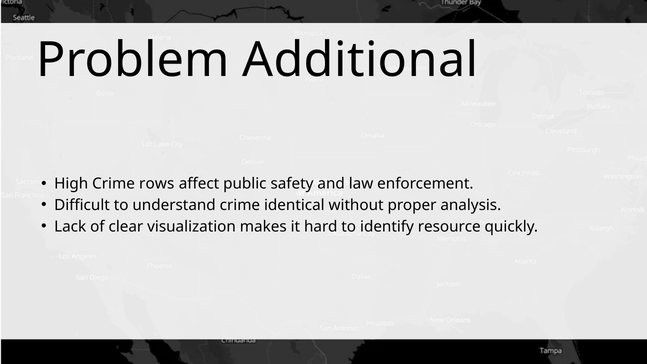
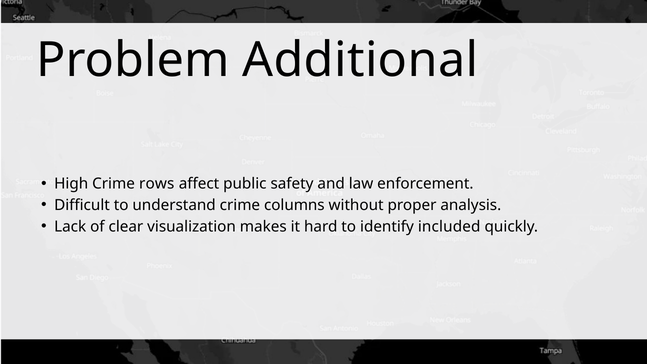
identical: identical -> columns (294, 205)
resource: resource -> included (449, 227)
